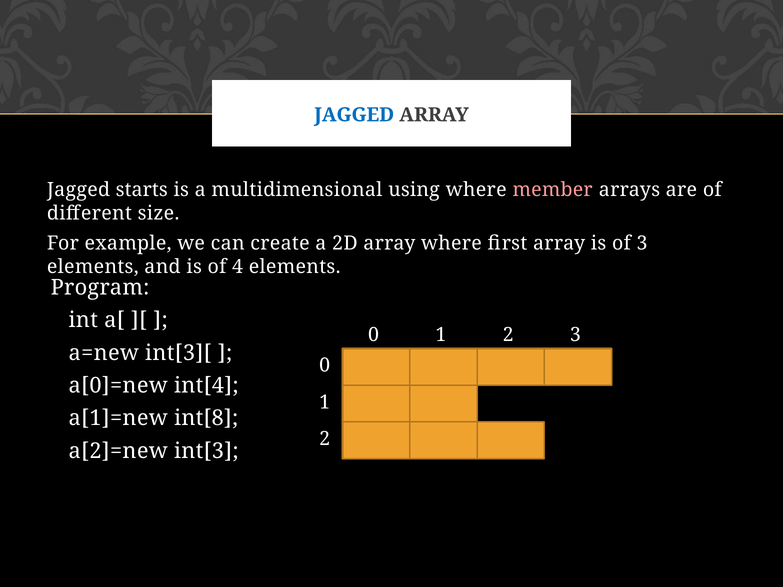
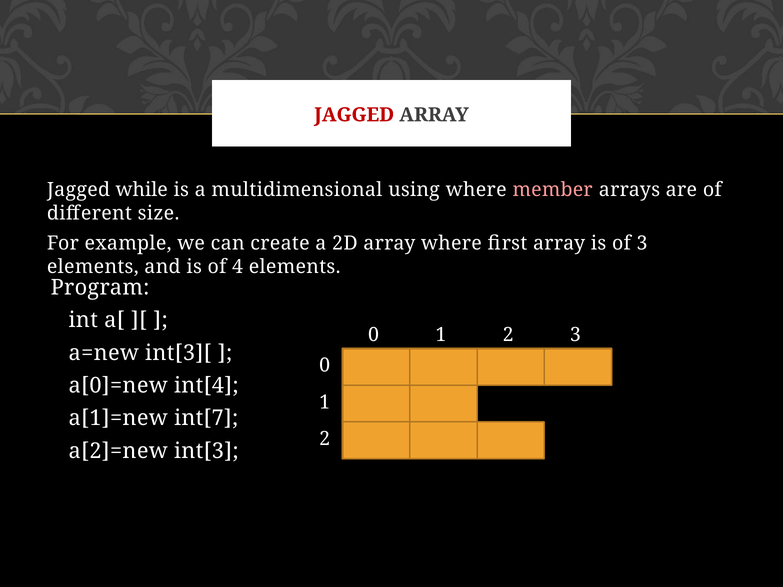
JAGGED colour: blue -> red (354, 115)
starts: starts -> while (142, 190)
int[8: int[8 -> int[7 (206, 418)
